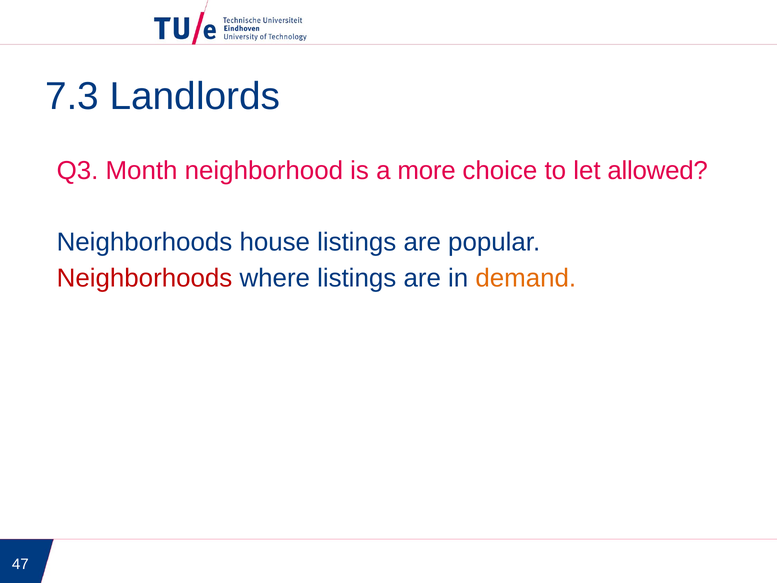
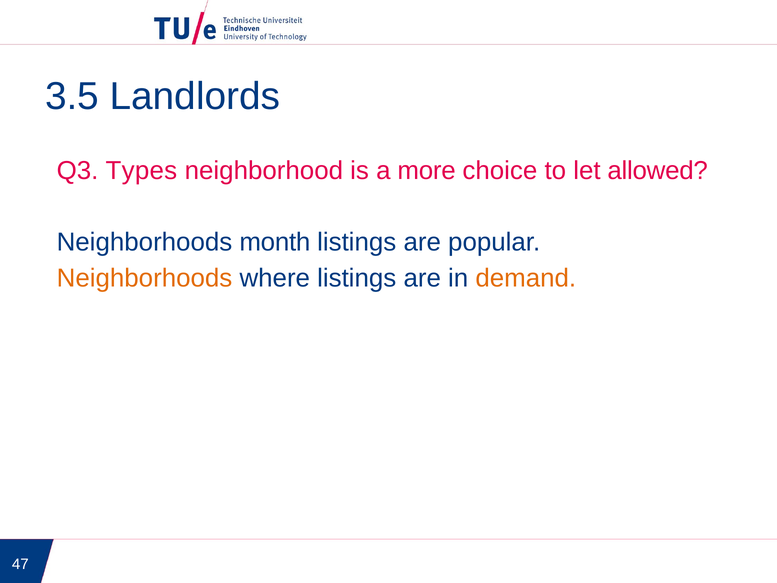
7.3: 7.3 -> 3.5 (72, 96)
Month: Month -> Types (141, 171)
house: house -> month (275, 242)
Neighborhoods colour: red -> orange (145, 278)
